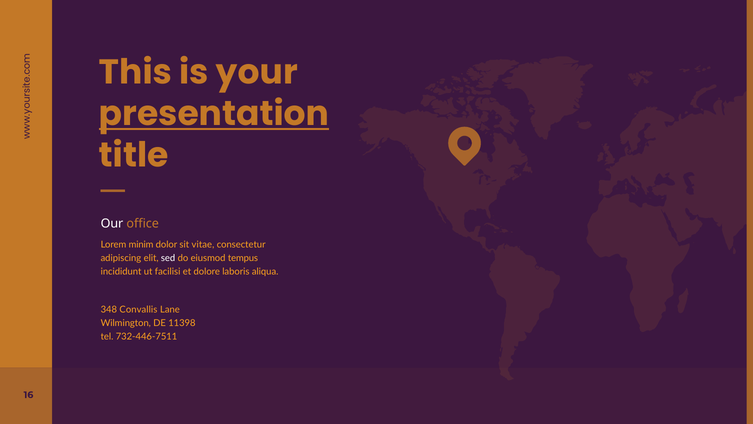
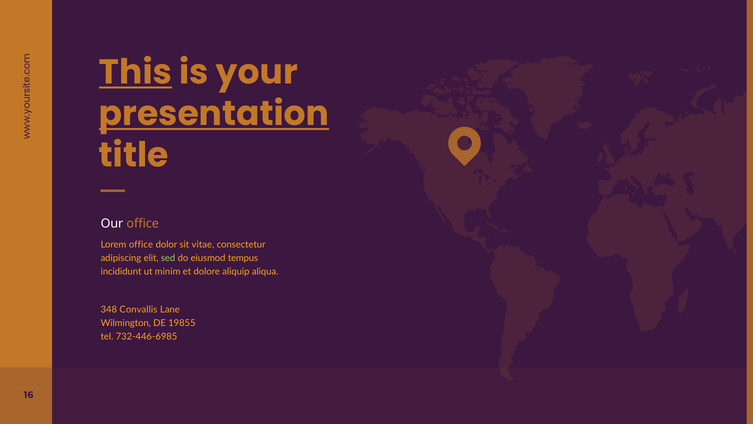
This underline: none -> present (135, 73)
Lorem minim: minim -> office (141, 244)
sed colour: white -> light green (168, 258)
facilisi: facilisi -> minim (168, 271)
laboris: laboris -> aliquip (236, 271)
11398: 11398 -> 19855 (182, 323)
732-446-7511: 732-446-7511 -> 732-446-6985 (146, 336)
